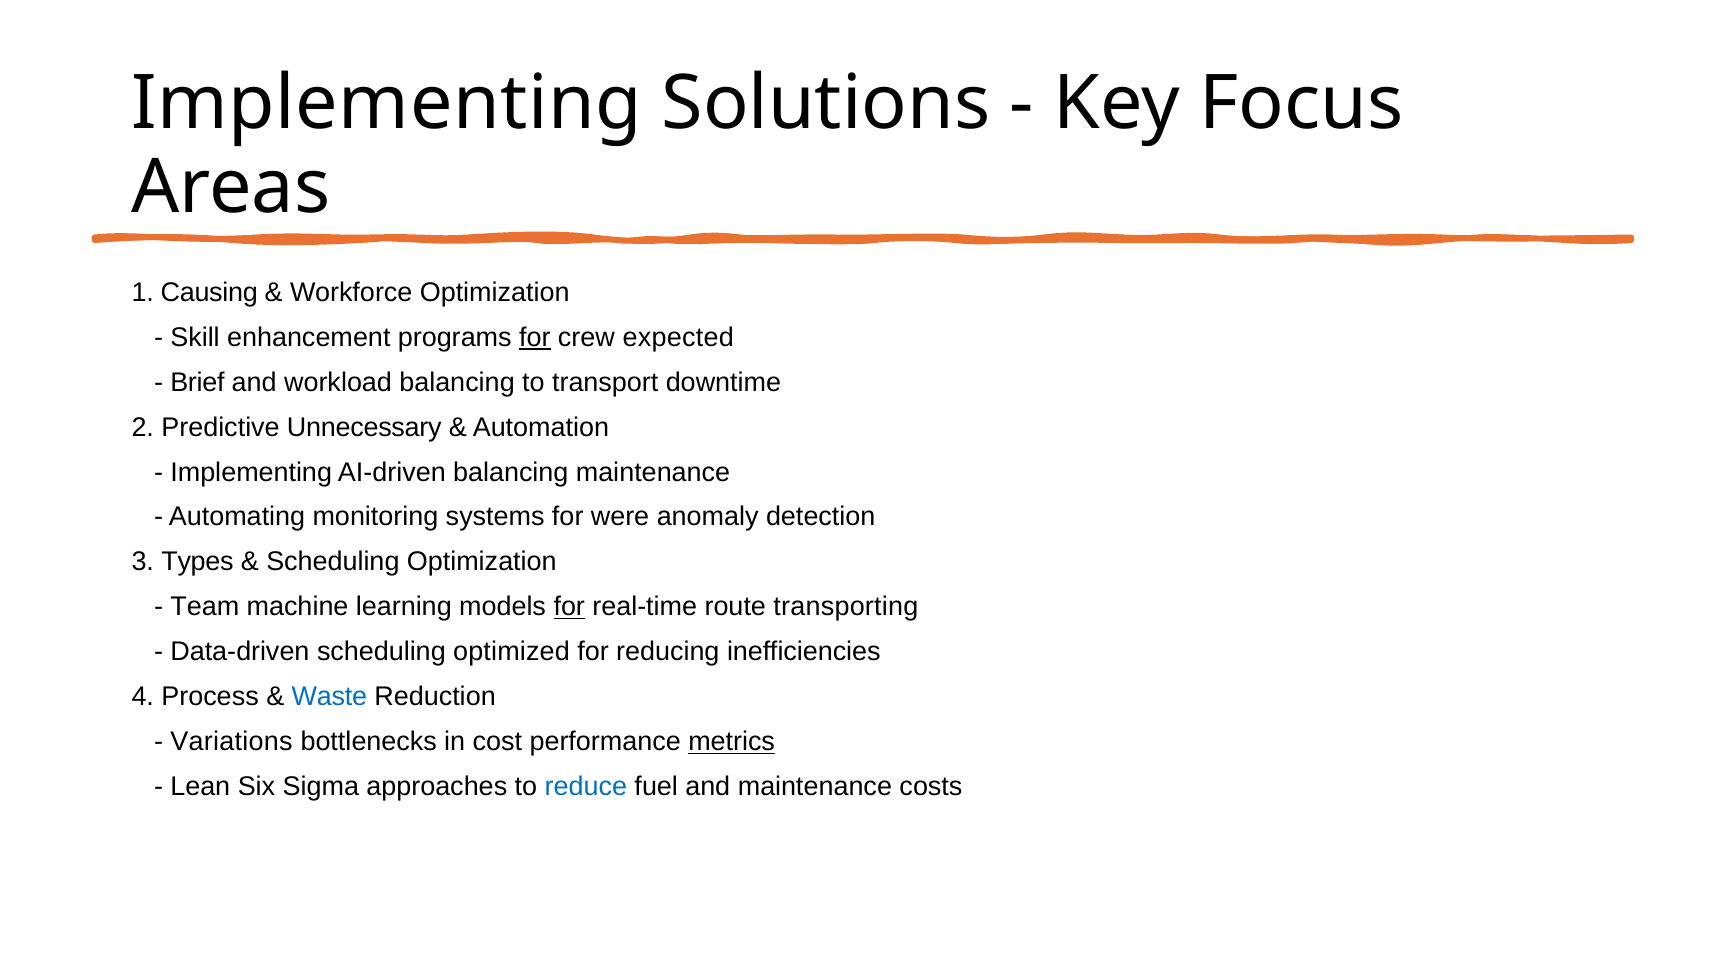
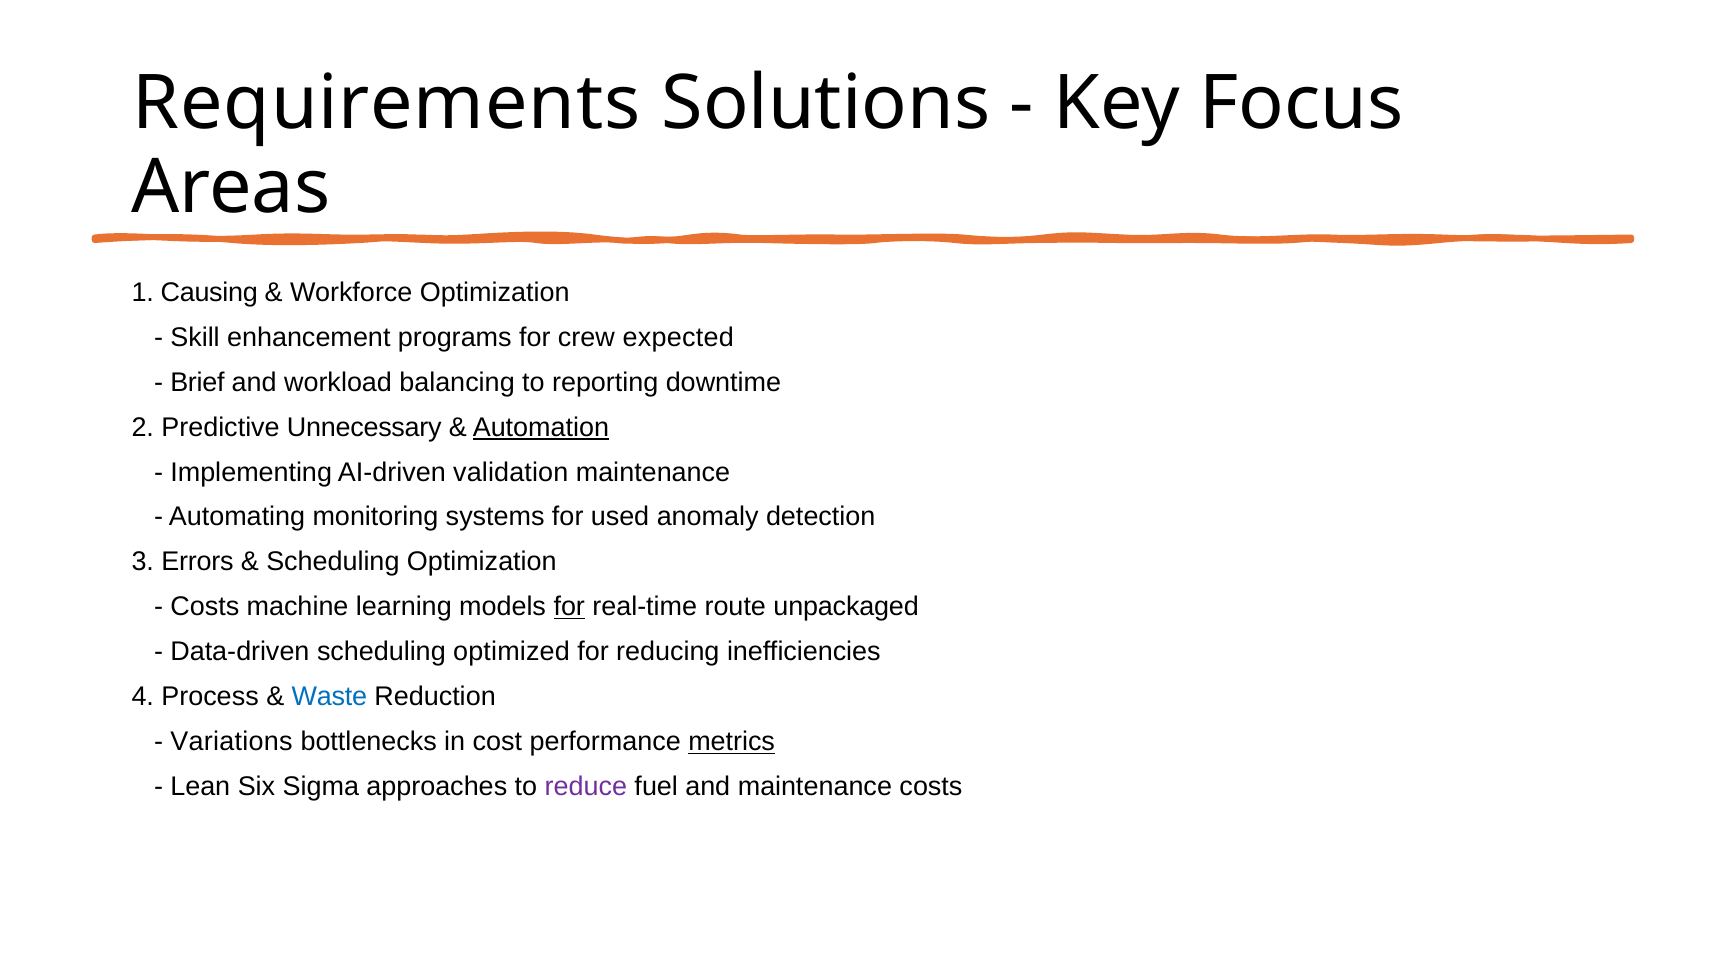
Implementing: Implementing -> Requirements (387, 104)
for underline: present -> none (535, 337)
transport: transport -> reporting (605, 382)
Automation underline: none -> present (541, 427)
AI-driven balancing: balancing -> validation (511, 472)
were: were -> used (620, 517)
Types: Types -> Errors (197, 562)
Team: Team -> Costs (205, 607)
transporting: transporting -> unpackaged (846, 607)
reduce colour: blue -> purple (586, 787)
